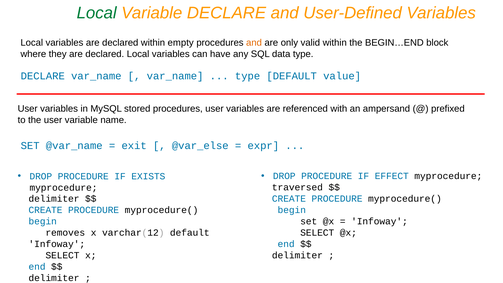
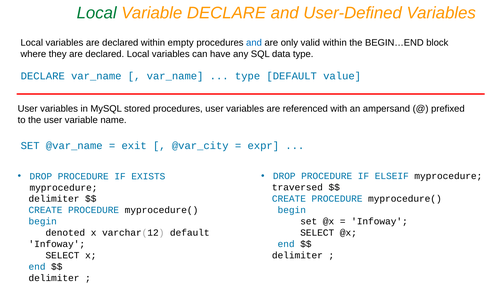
and colour: orange -> blue (254, 43)
@var_else: @var_else -> @var_city (200, 146)
EFFECT: EFFECT -> ELSEIF (392, 176)
removes: removes -> denoted (65, 233)
